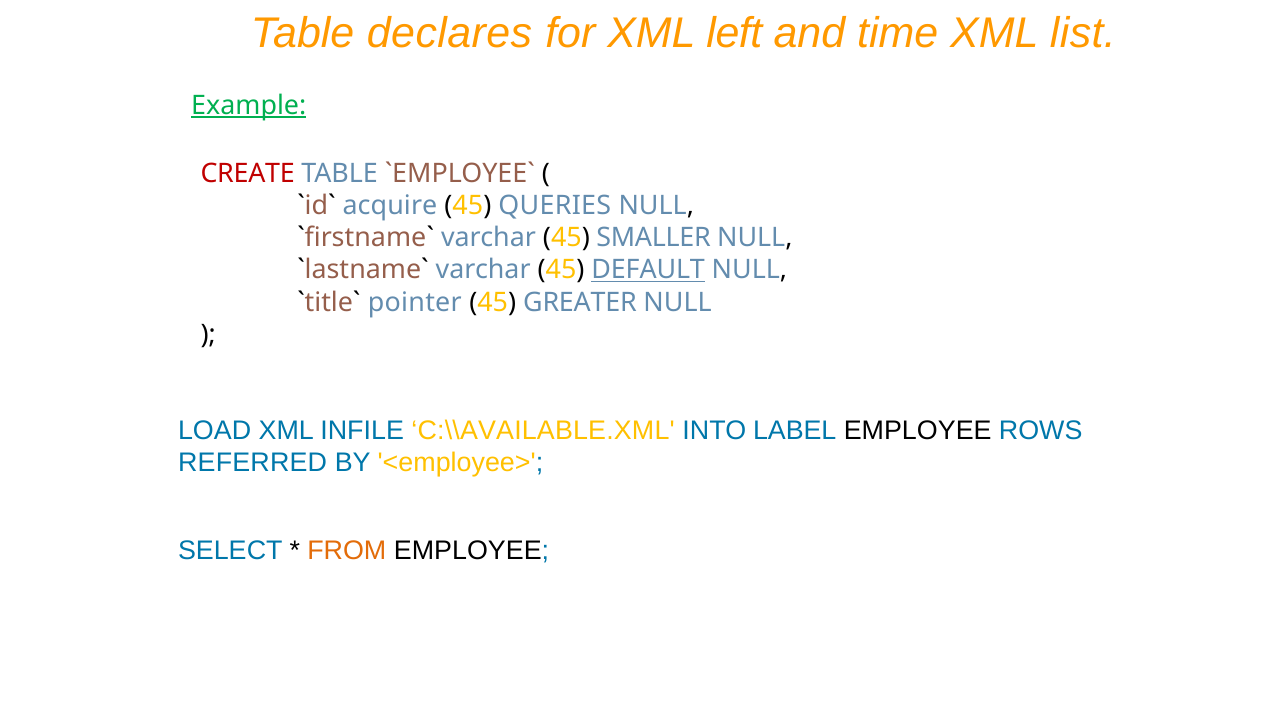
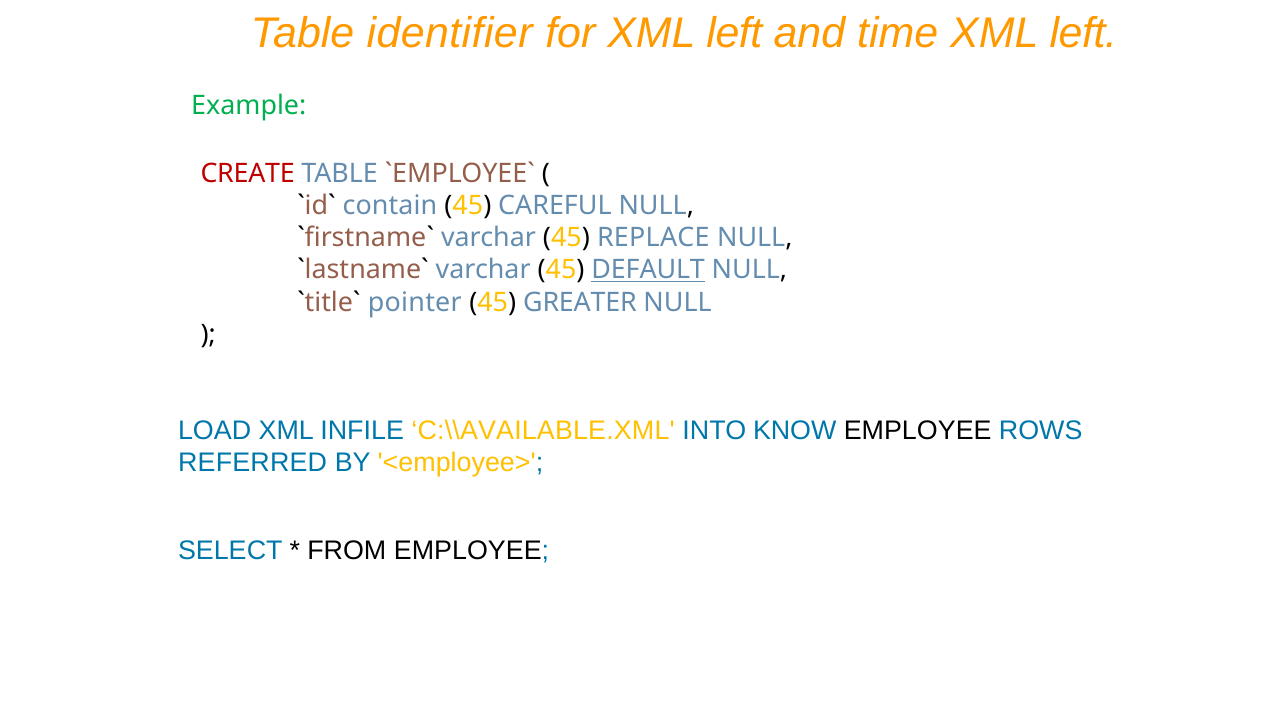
declares: declares -> identifier (450, 34)
list: list -> left (1083, 34)
Example underline: present -> none (249, 106)
acquire: acquire -> contain (390, 206)
QUERIES: QUERIES -> CAREFUL (555, 206)
SMALLER: SMALLER -> REPLACE (653, 238)
LABEL: LABEL -> KNOW (795, 431)
FROM colour: orange -> black (347, 551)
